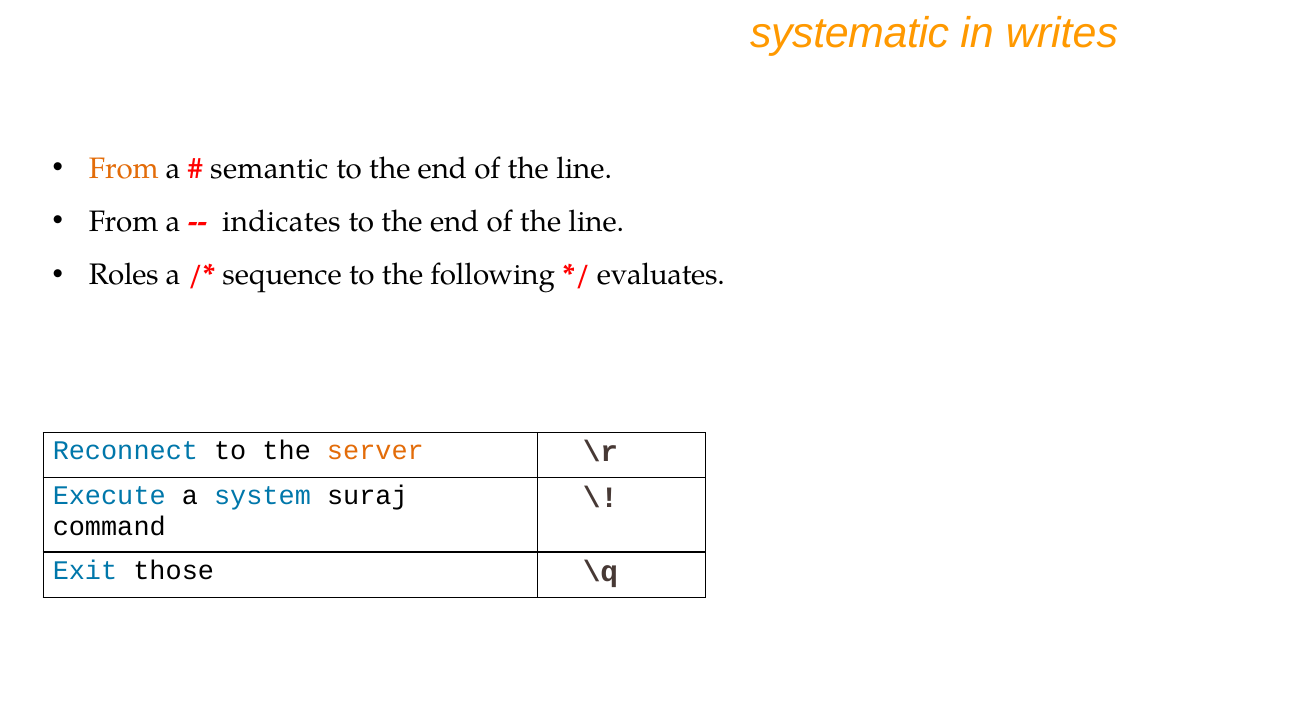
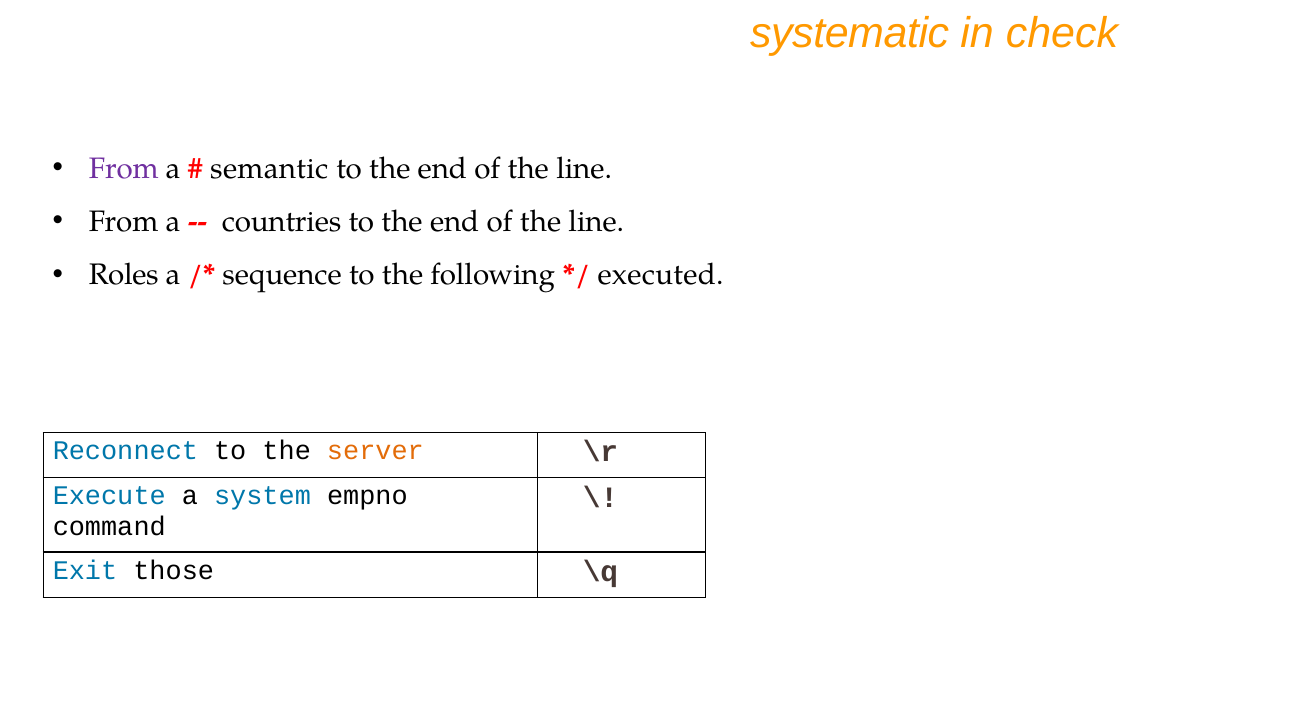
writes: writes -> check (1062, 34)
From colour: orange -> purple (124, 169)
indicates: indicates -> countries (282, 222)
evaluates: evaluates -> executed (661, 275)
suraj: suraj -> empno (367, 496)
